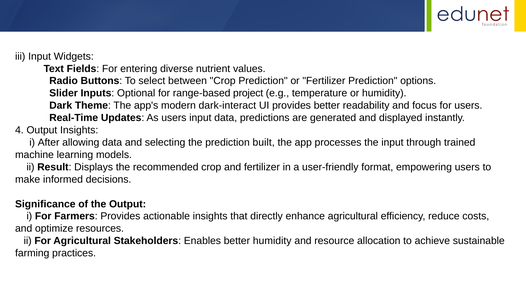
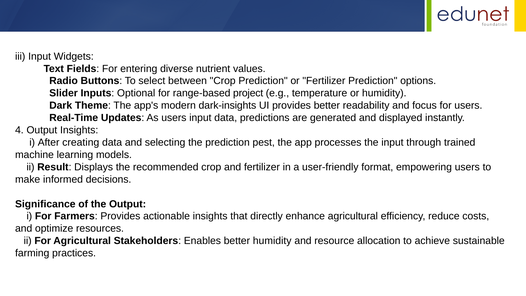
dark-interact: dark-interact -> dark-insights (227, 105)
allowing: allowing -> creating (81, 142)
built: built -> pest (264, 142)
